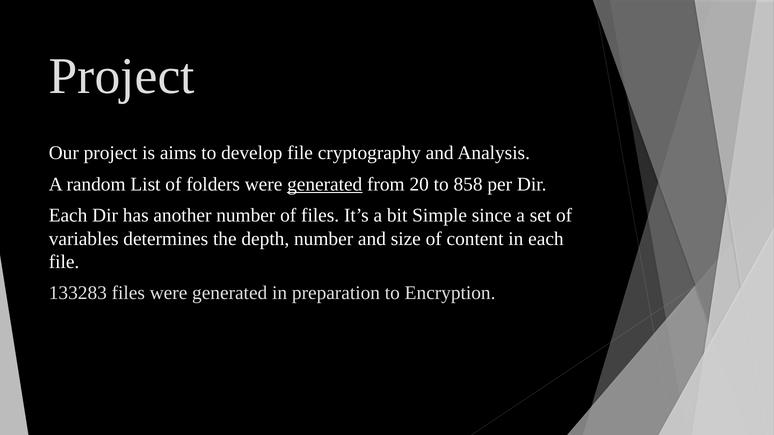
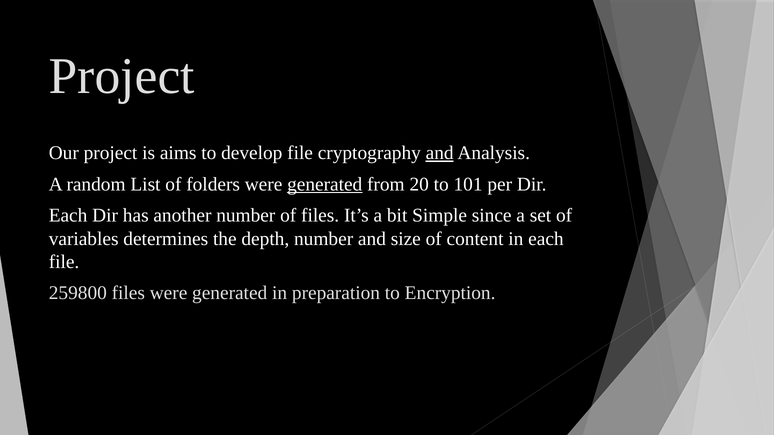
and underline: none -> present (440, 153)
858: 858 -> 101 (468, 184)
133283: 133283 -> 259800 (78, 293)
